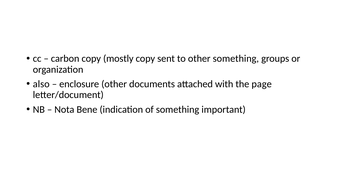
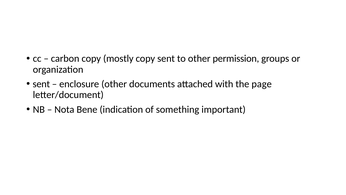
other something: something -> permission (236, 58)
also: also -> sent (41, 84)
